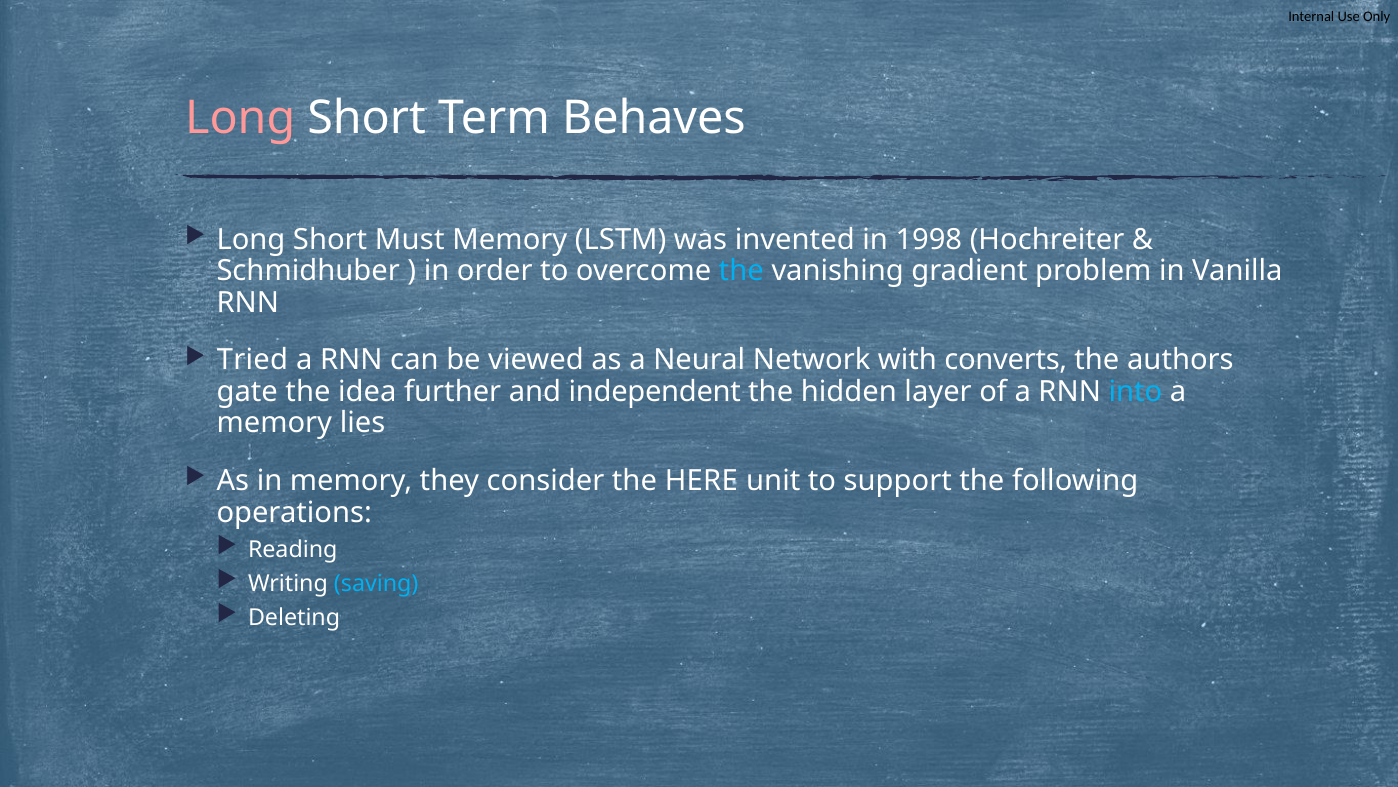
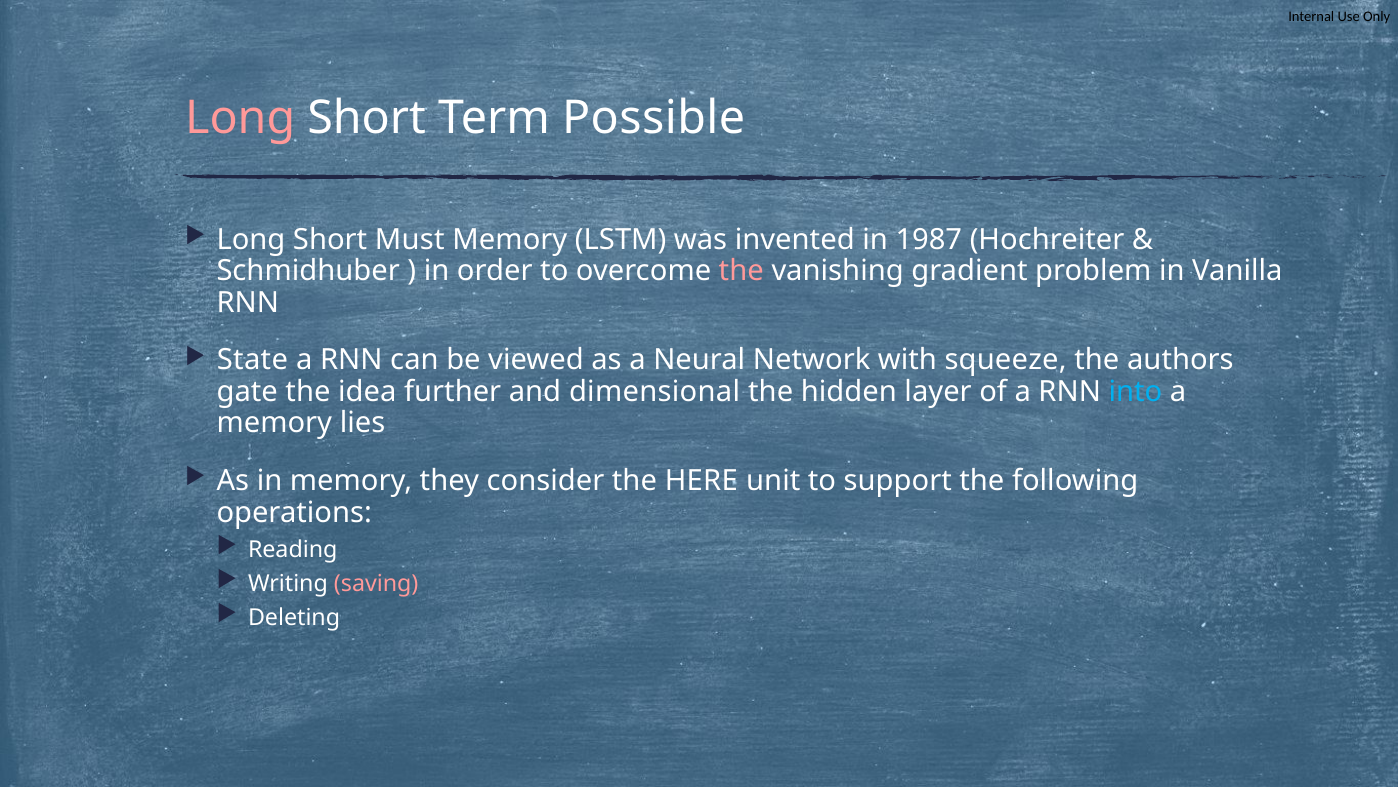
Behaves: Behaves -> Possible (654, 118)
1998: 1998 -> 1987 (929, 239)
the colour: light blue -> pink (741, 271)
Tried: Tried -> State (252, 360)
converts: converts -> squeeze (1006, 360)
independent: independent -> dimensional (655, 392)
saving colour: light blue -> pink (376, 583)
